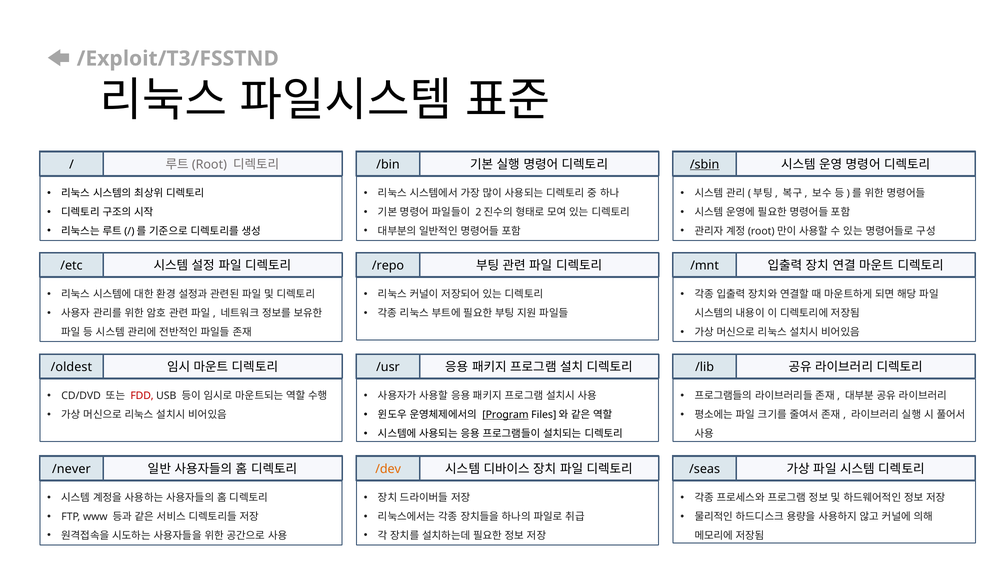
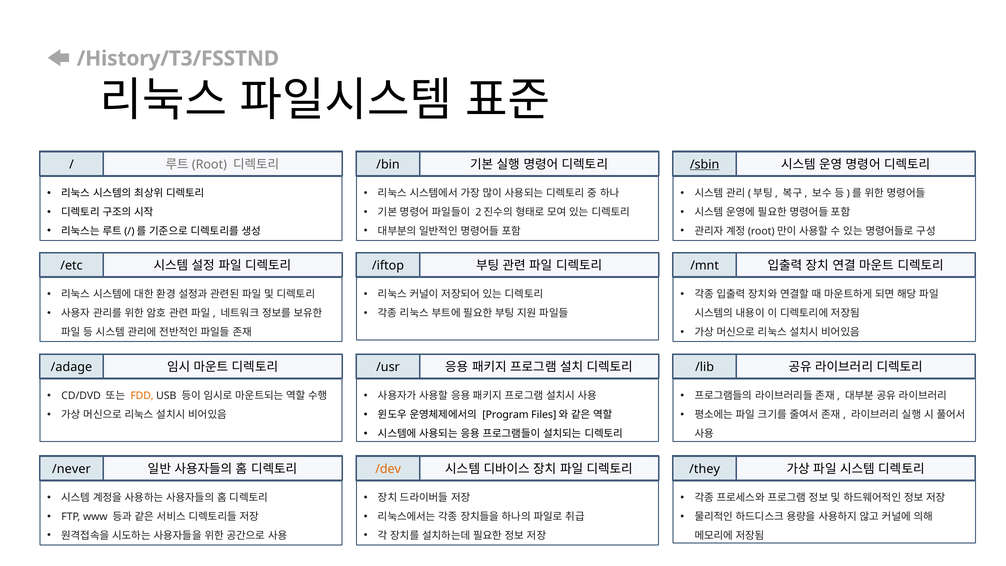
/Exploit/T3/FSSTND: /Exploit/T3/FSSTND -> /History/T3/FSSTND (178, 59)
/repo: /repo -> /iftop (388, 266)
/oldest: /oldest -> /adage (71, 367)
FDD colour: red -> orange (142, 396)
Program underline: present -> none (505, 415)
/seas: /seas -> /they (705, 469)
